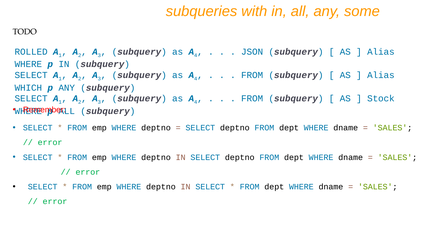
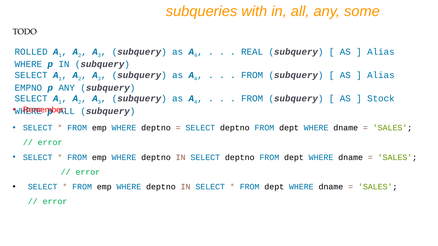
JSON: JSON -> REAL (252, 52)
WHICH: WHICH -> EMPNO (28, 88)
